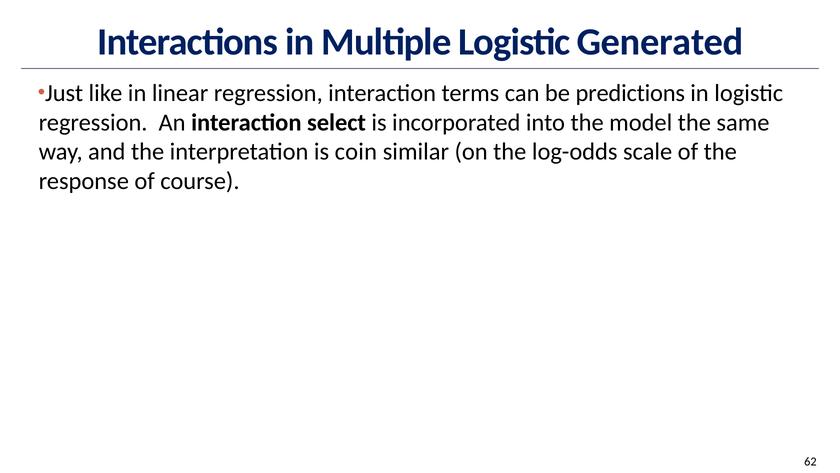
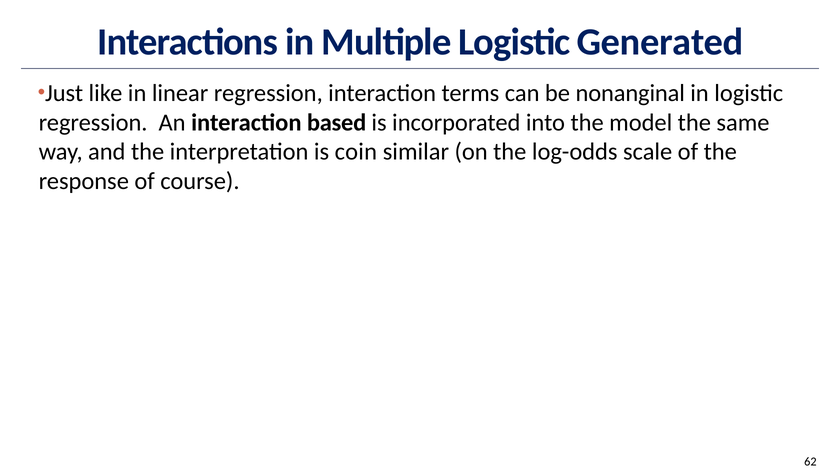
predictions: predictions -> nonanginal (630, 93)
select: select -> based (337, 122)
